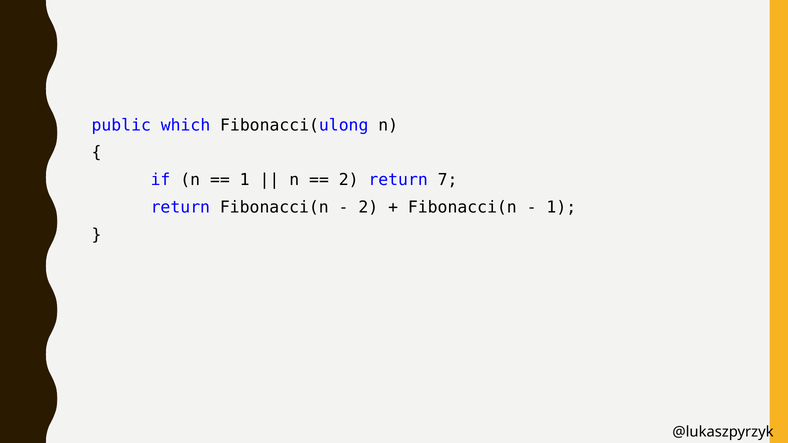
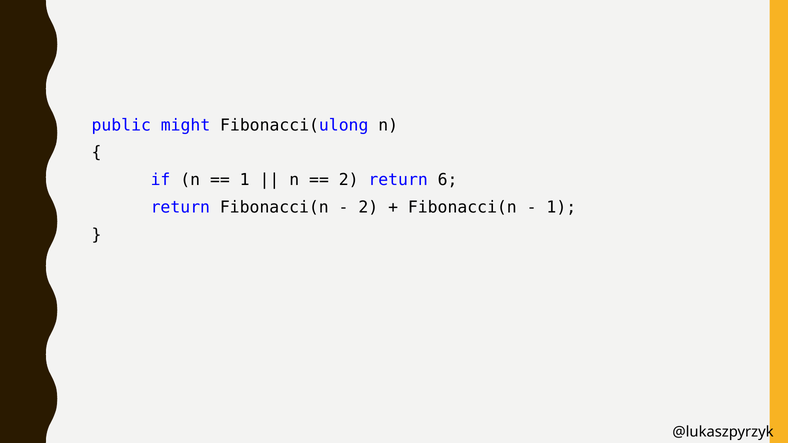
which: which -> might (186, 125)
7: 7 -> 6 (448, 180)
